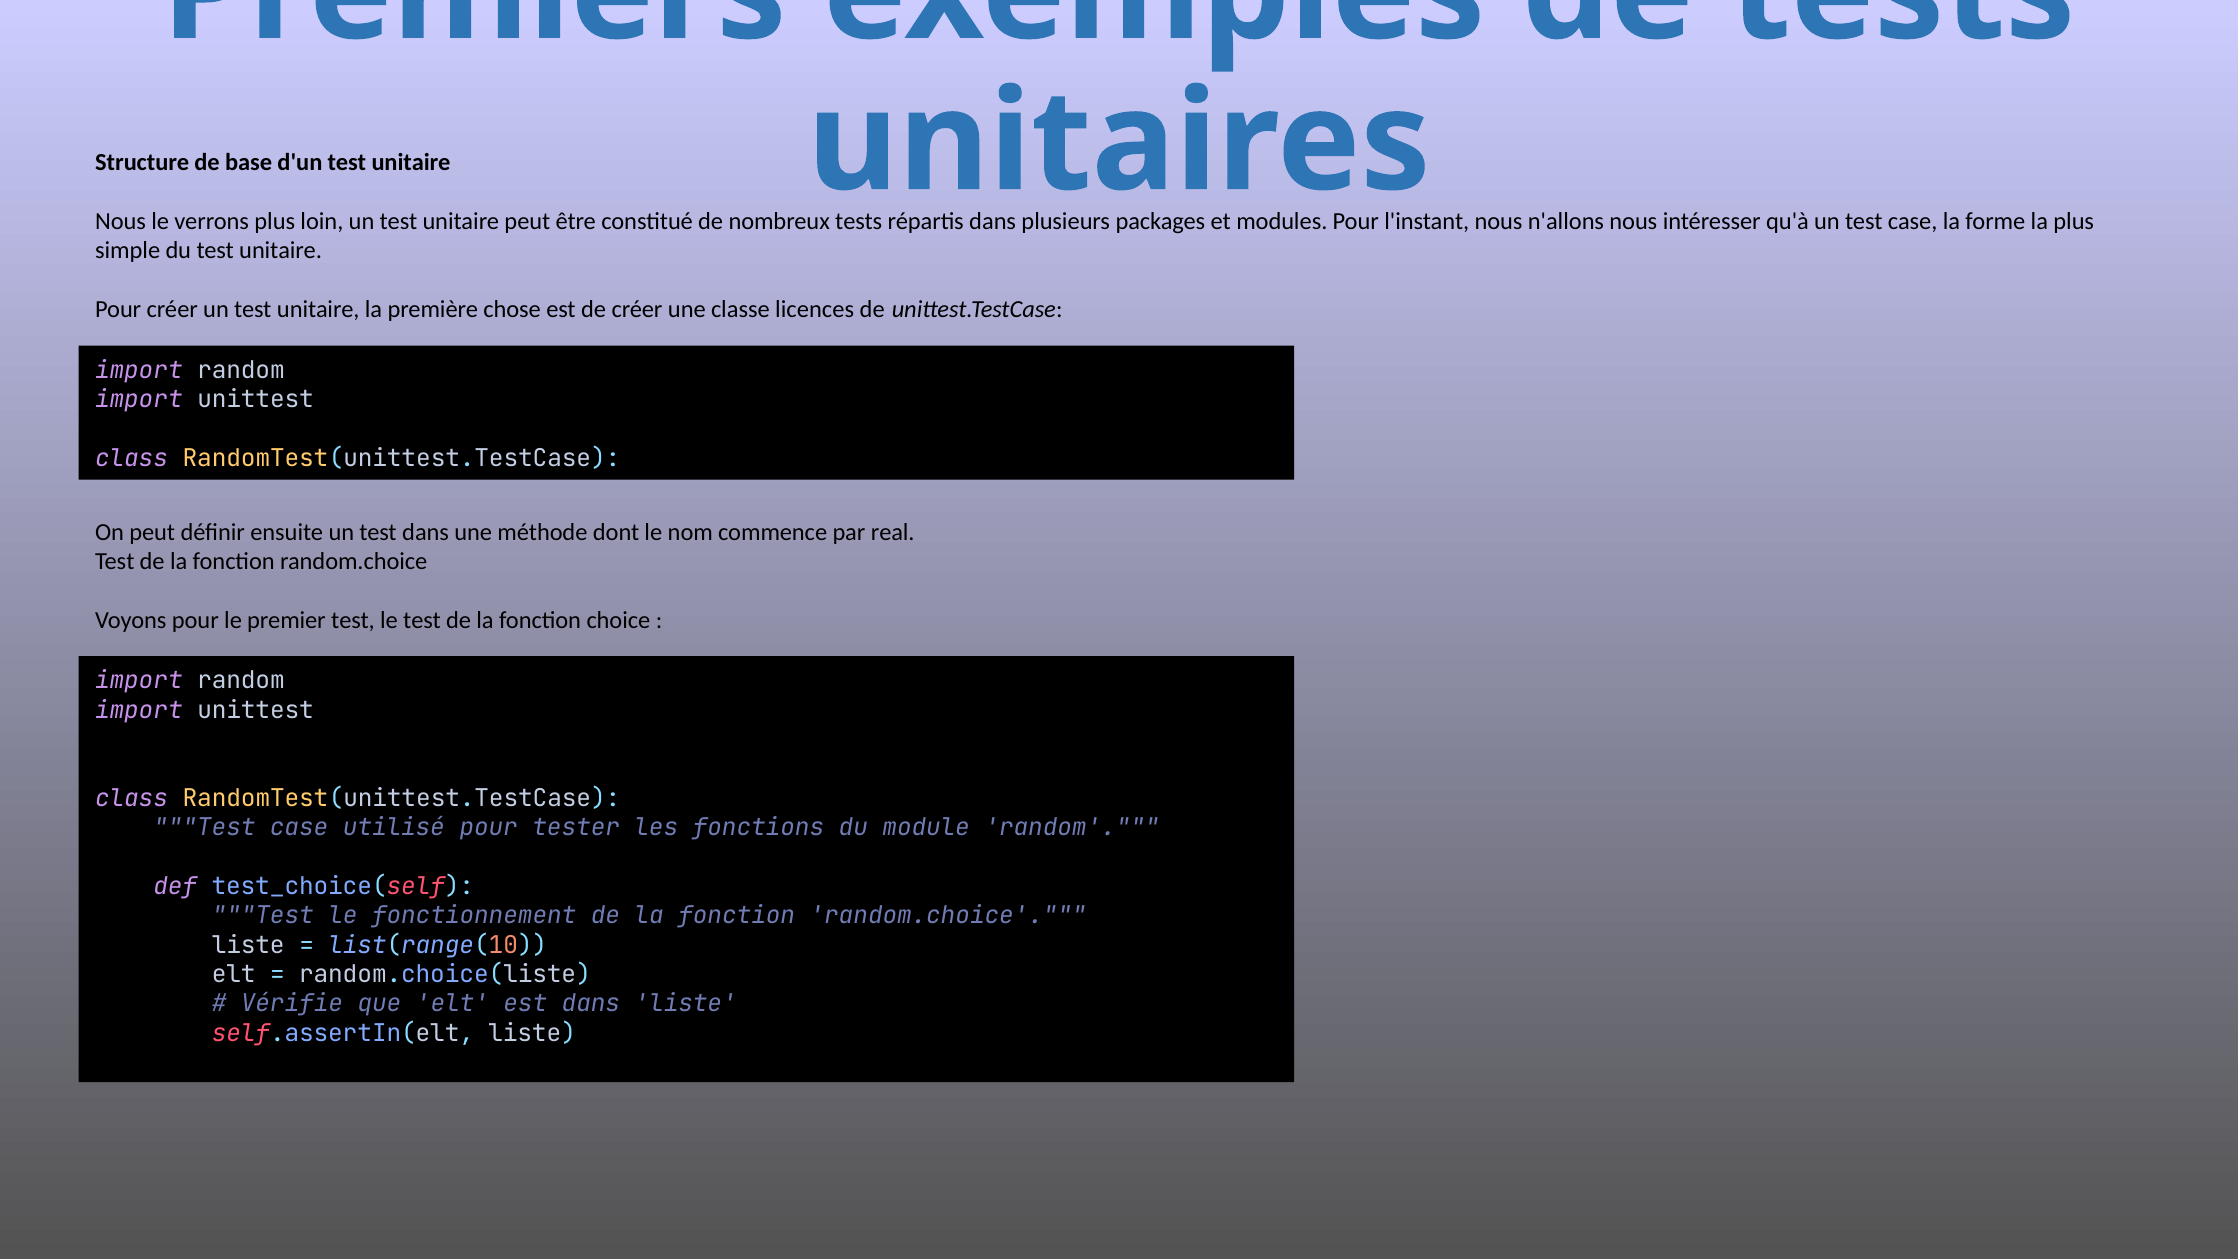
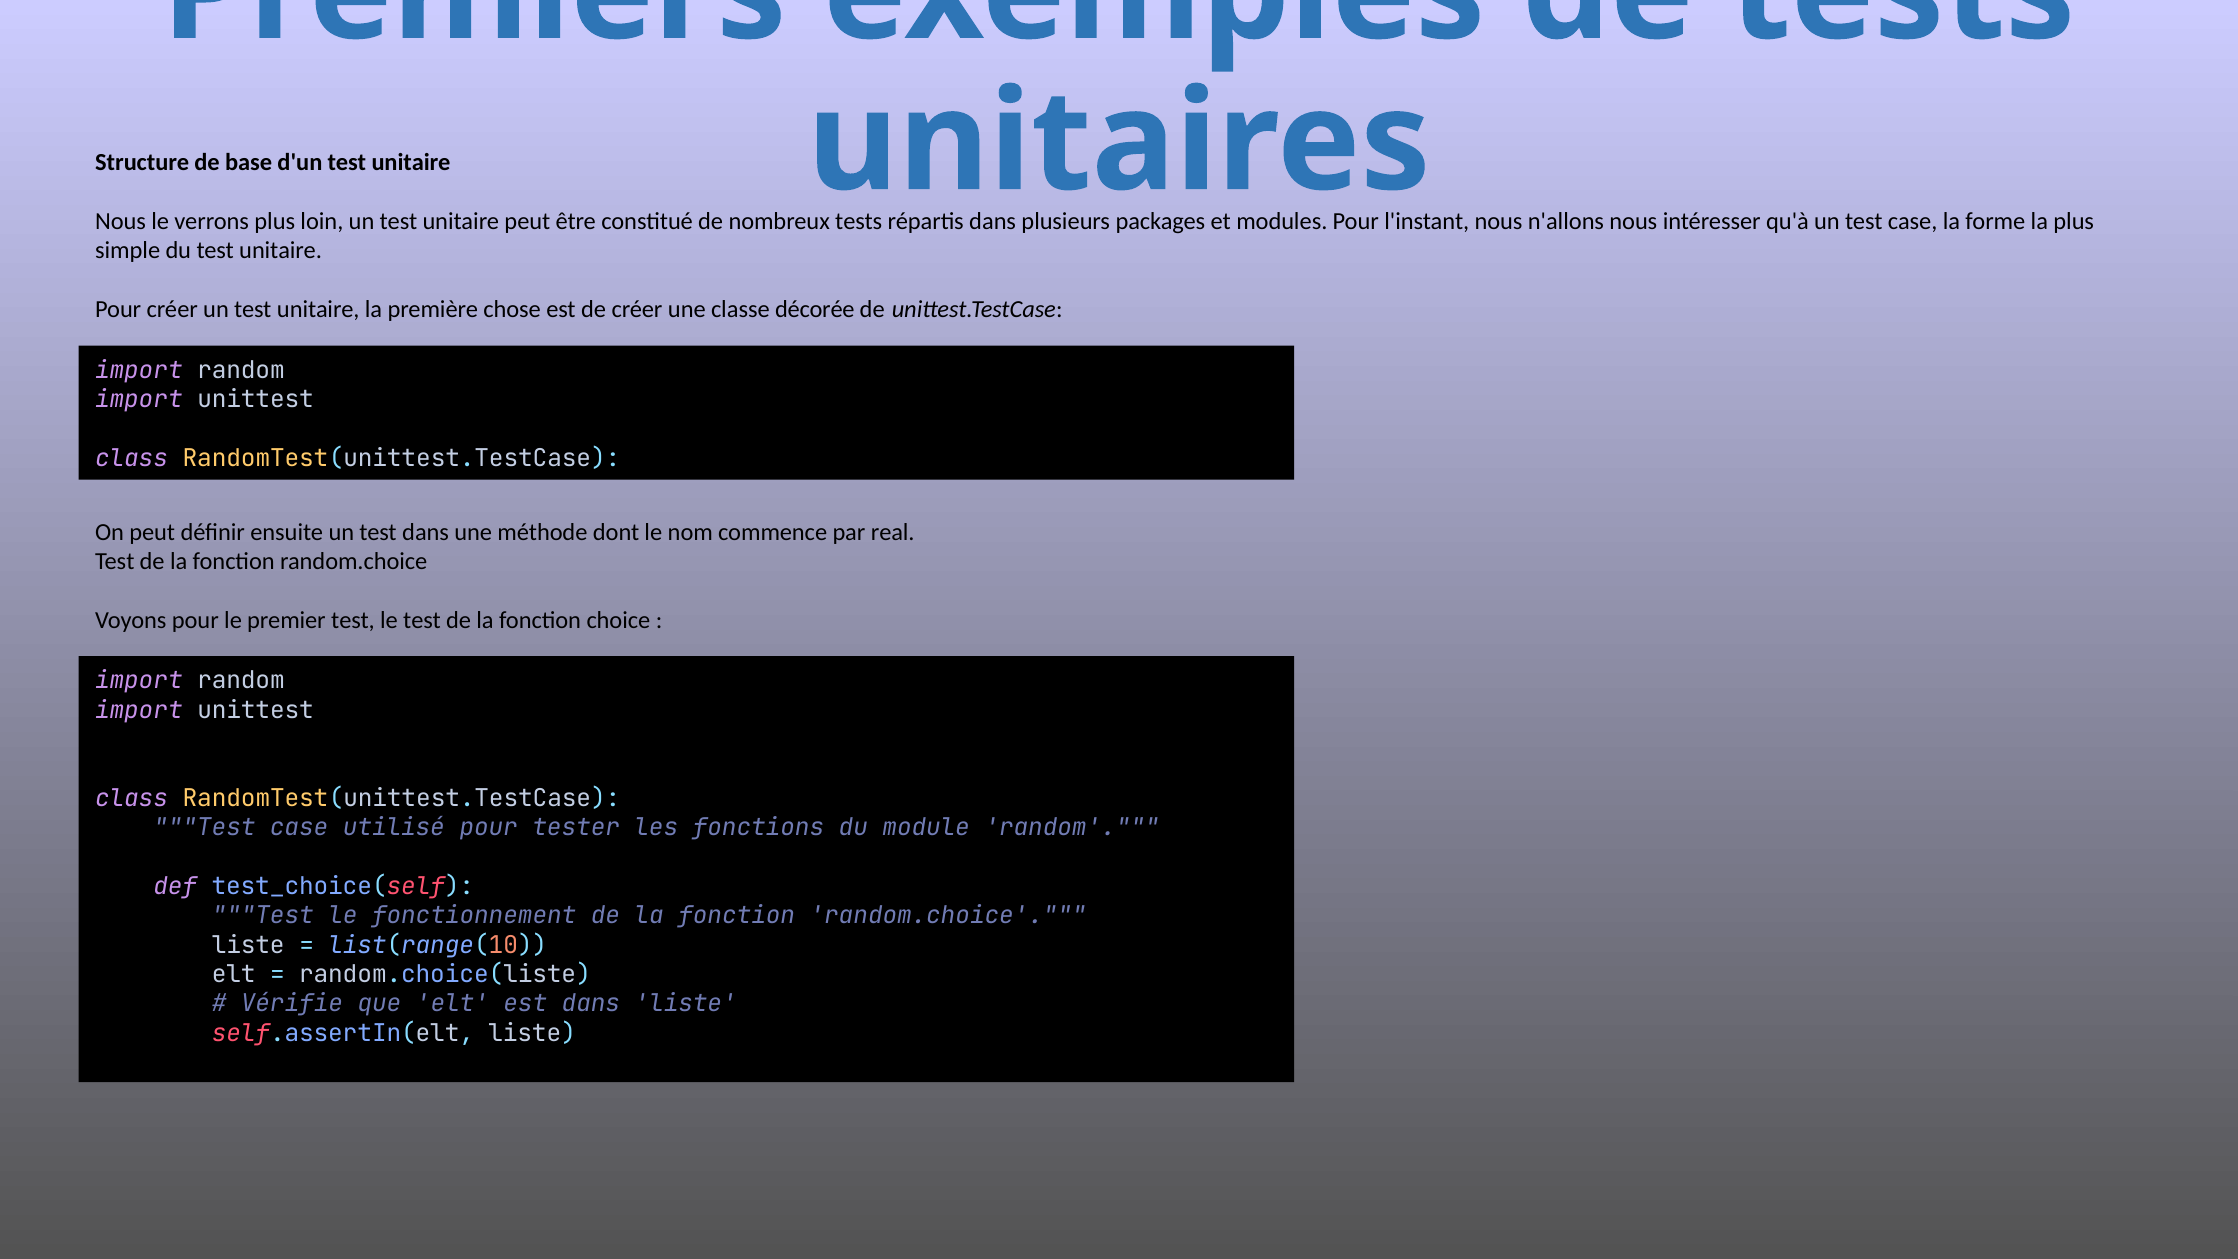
licences: licences -> décorée (815, 309)
